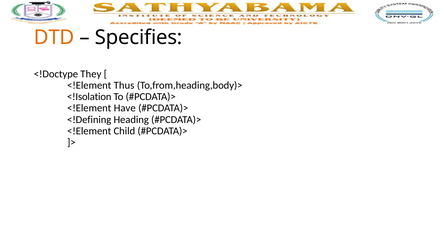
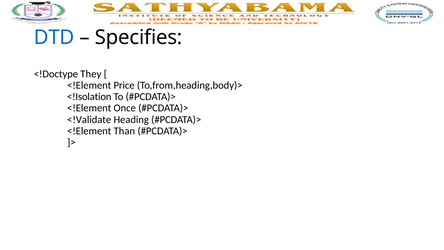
DTD colour: orange -> blue (54, 37)
Thus: Thus -> Price (124, 85)
Have: Have -> Once (125, 108)
<!Defining: <!Defining -> <!Validate (89, 119)
Child: Child -> Than (124, 131)
